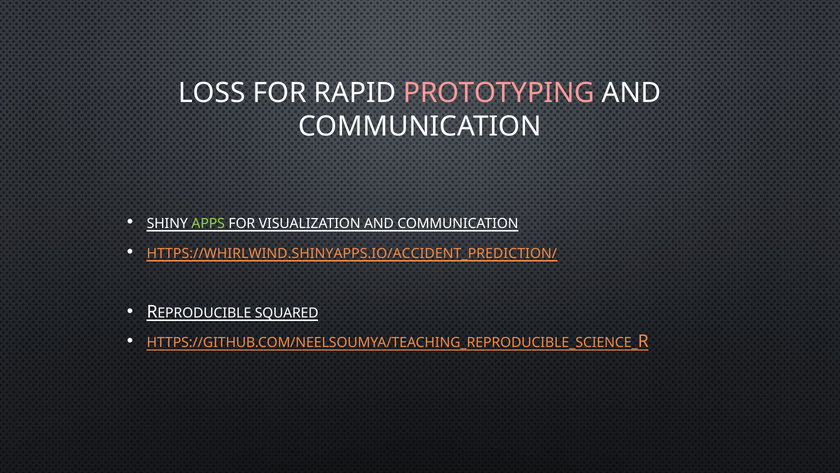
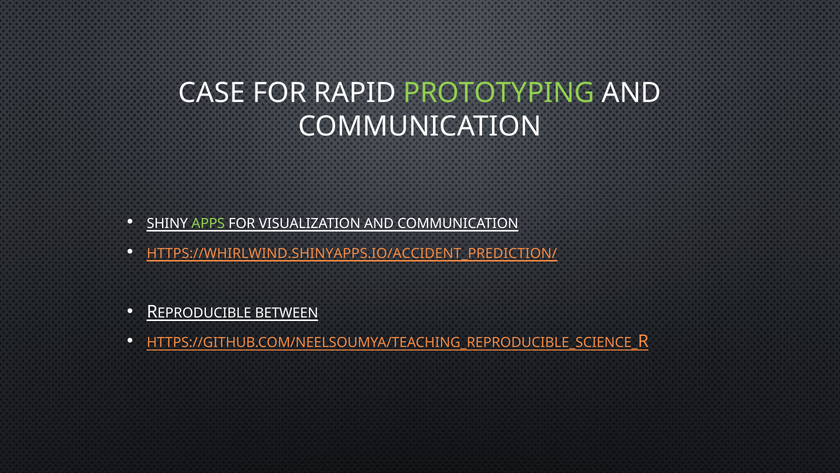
LOSS: LOSS -> CASE (212, 93)
PROTOTYPING colour: pink -> light green (499, 93)
SQUARED: SQUARED -> BETWEEN (287, 313)
